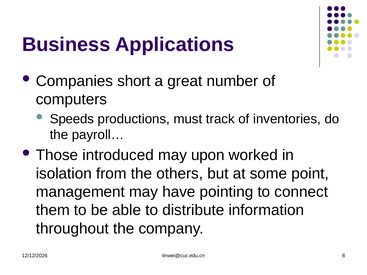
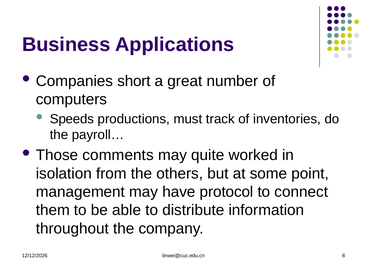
introduced: introduced -> comments (118, 155)
upon: upon -> quite (208, 155)
pointing: pointing -> protocol (227, 192)
